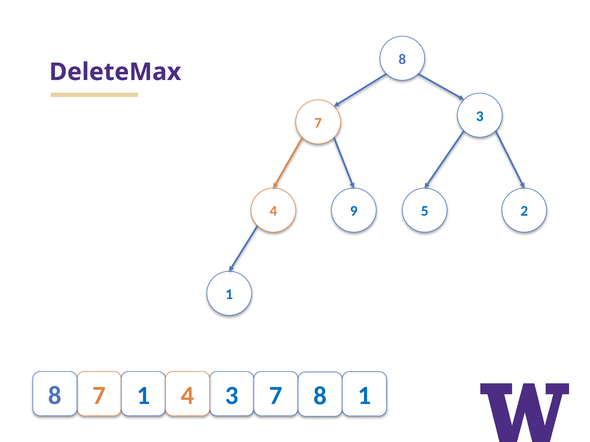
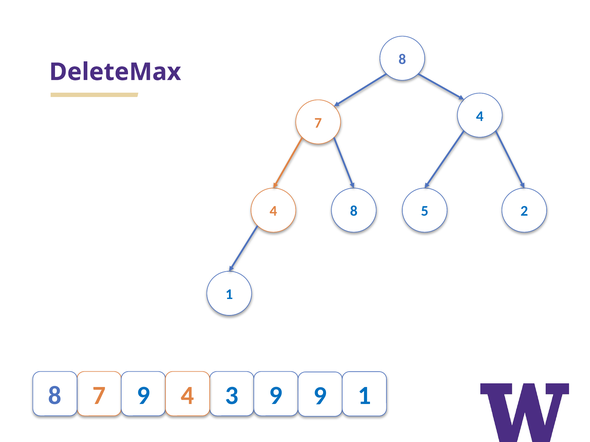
7 3: 3 -> 4 (480, 116)
9: 9 -> 8 (354, 211)
7 1: 1 -> 9 (143, 396)
3 7: 7 -> 9 (276, 396)
8 8: 8 -> 9 (320, 396)
